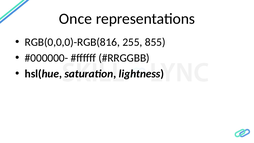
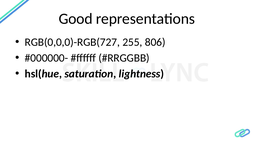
Once: Once -> Good (76, 19)
RGB(0,0,0)-RGB(816: RGB(0,0,0)-RGB(816 -> RGB(0,0,0)-RGB(727 (72, 42)
855: 855 -> 806 (155, 42)
